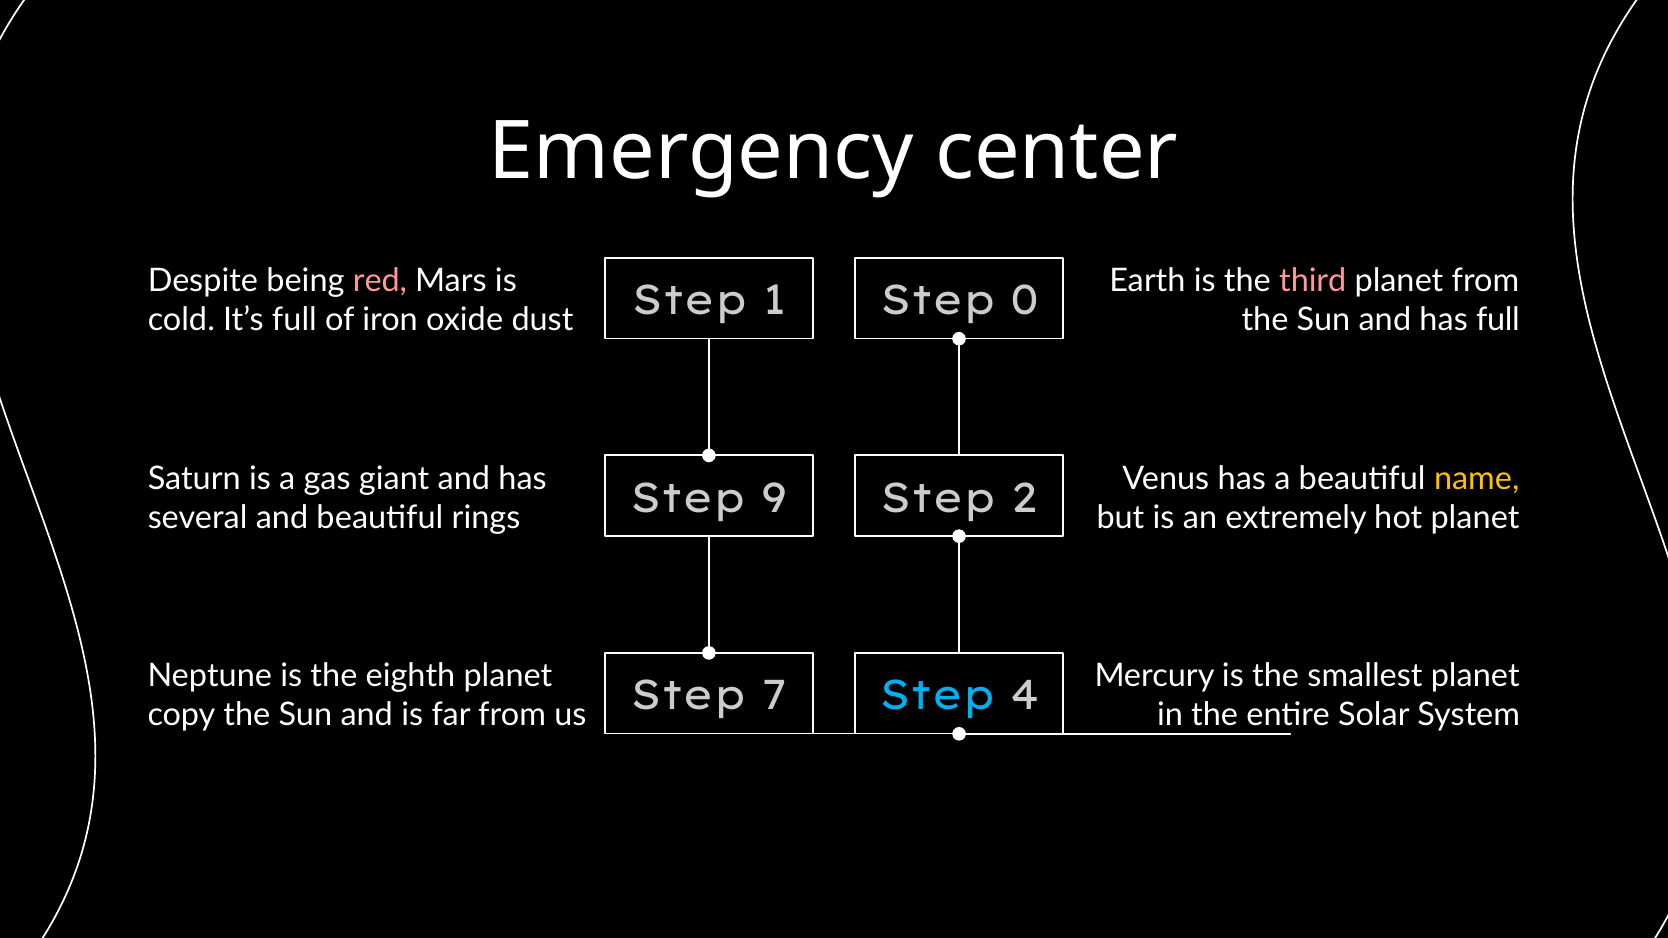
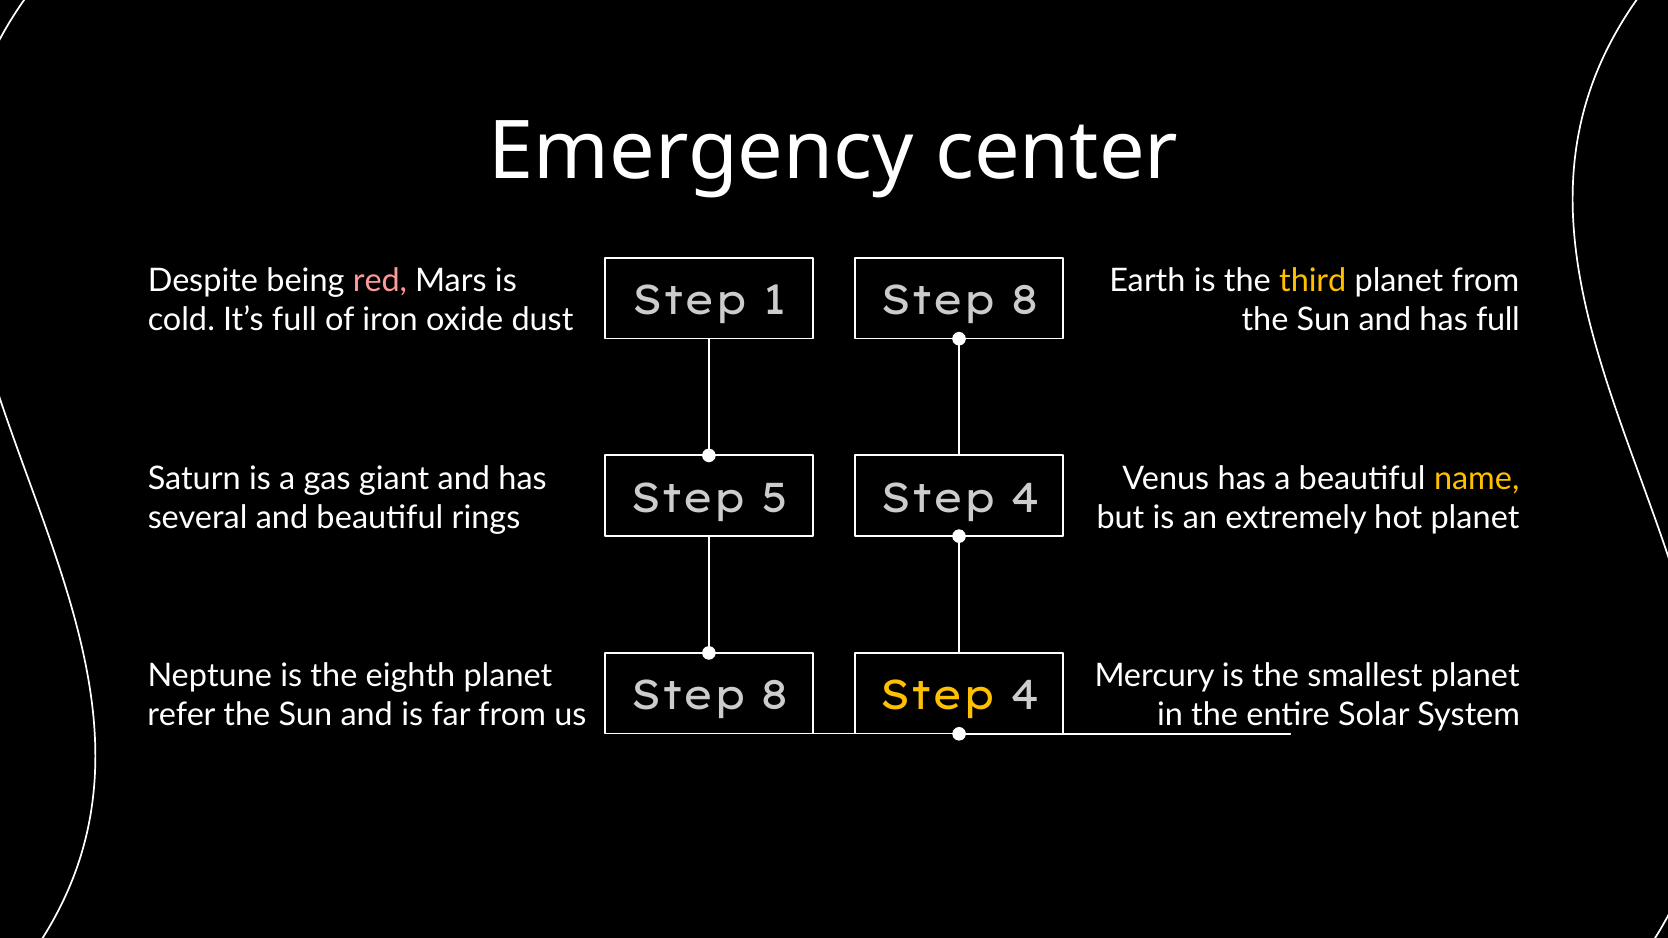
third colour: pink -> yellow (1313, 281)
0: 0 -> 8 (1025, 301)
2: 2 -> 4 (1025, 499)
9: 9 -> 5 (774, 499)
Step colour: light blue -> yellow (937, 696)
copy: copy -> refer (181, 715)
us Step 7: 7 -> 8 (775, 696)
